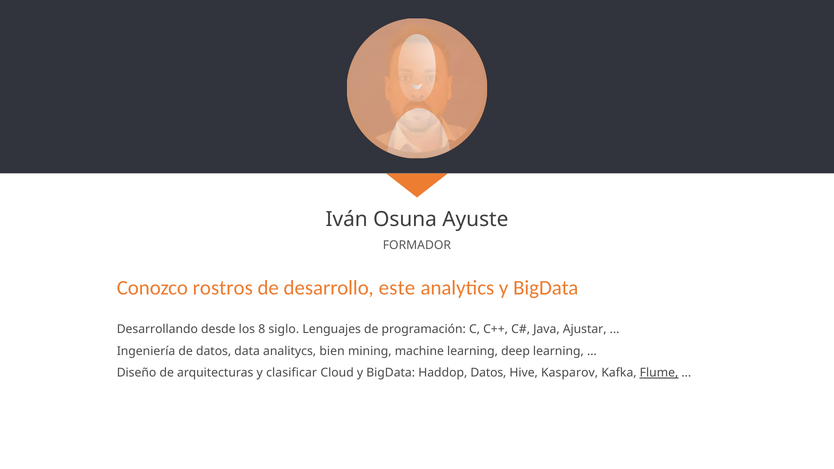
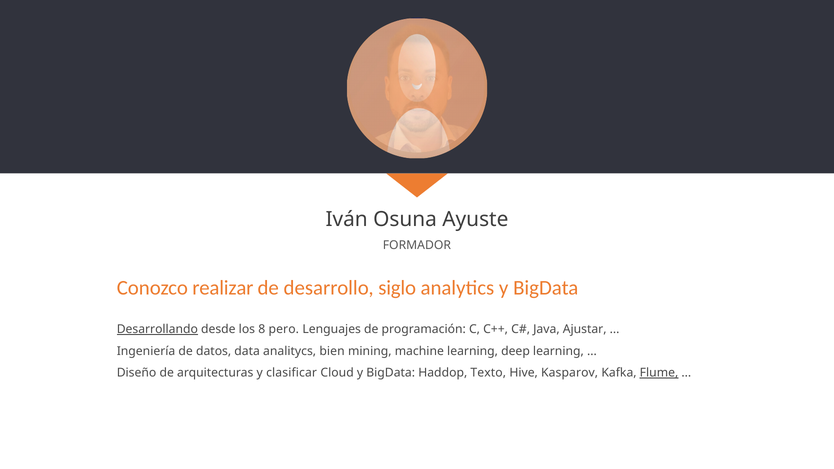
rostros: rostros -> realizar (223, 288)
este: este -> siglo (397, 288)
Desarrollando underline: none -> present (157, 329)
siglo: siglo -> pero (284, 329)
Haddop Datos: Datos -> Texto (488, 373)
